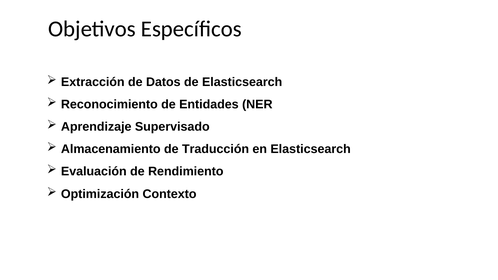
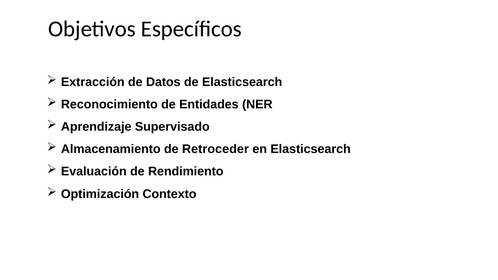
Traducción: Traducción -> Retroceder (215, 149)
